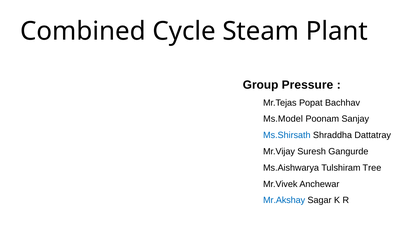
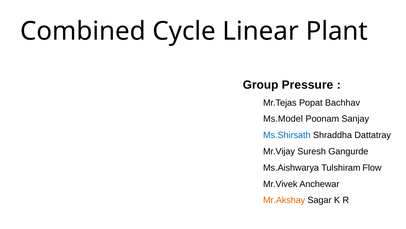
Steam: Steam -> Linear (261, 31)
Tree: Tree -> Flow (372, 167)
Mr.Akshay colour: blue -> orange (284, 200)
